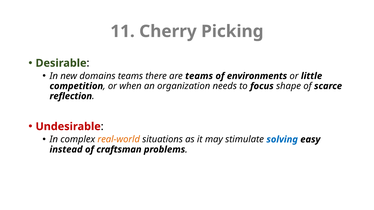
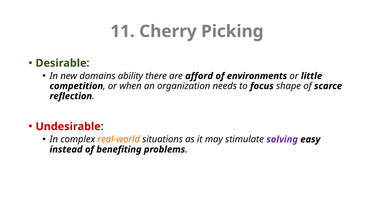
domains teams: teams -> ability (130, 76)
are teams: teams -> afford (199, 76)
solving colour: blue -> purple (282, 140)
craftsman: craftsman -> benefiting (119, 150)
